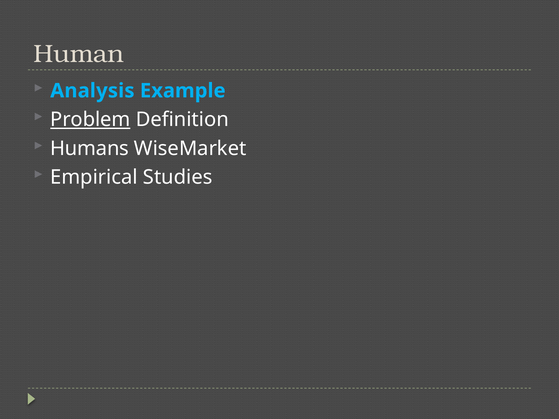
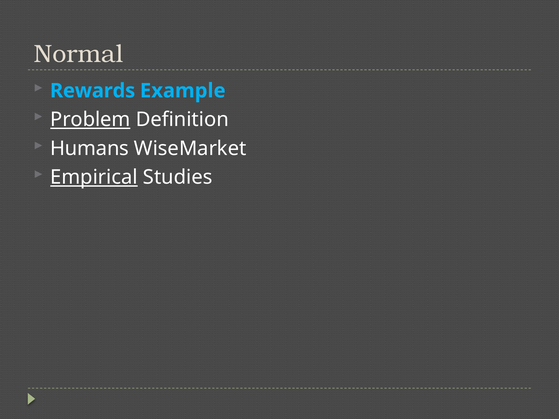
Human: Human -> Normal (79, 54)
Analysis: Analysis -> Rewards (93, 91)
Empirical underline: none -> present (94, 177)
